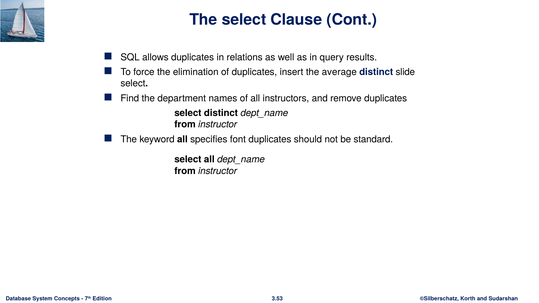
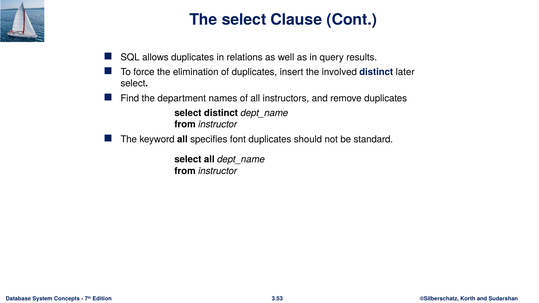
average: average -> involved (339, 72)
slide: slide -> later (405, 72)
